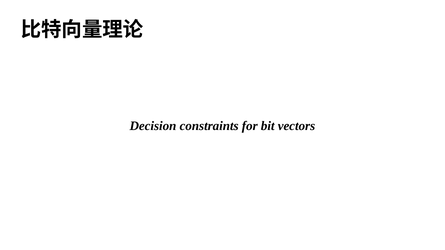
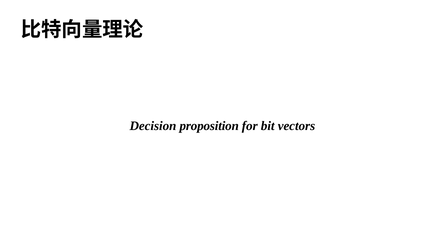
constraints: constraints -> proposition (209, 126)
